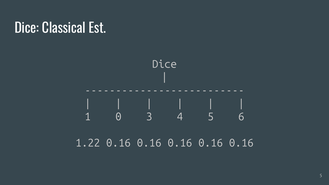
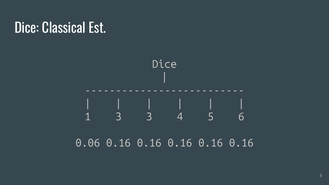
1 0: 0 -> 3 (118, 117)
1.22: 1.22 -> 0.06 (88, 143)
